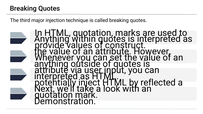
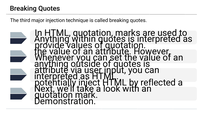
of construct: construct -> quotation (126, 45)
